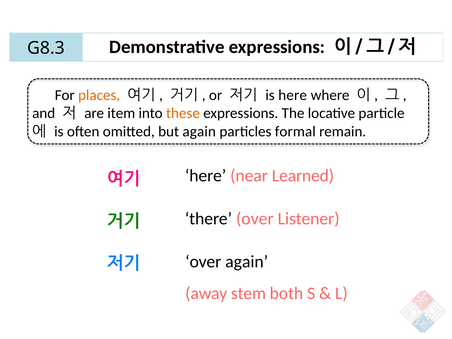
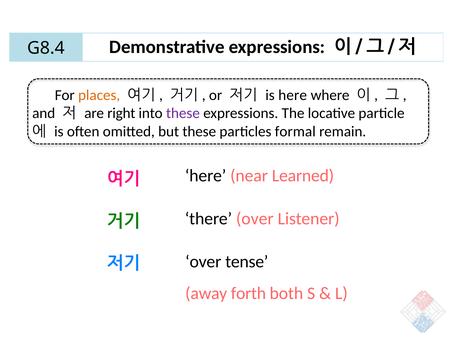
G8.3: G8.3 -> G8.4 (46, 48)
item: item -> right (121, 113)
these colour: orange -> purple (183, 113)
but again: again -> these (199, 131)
over again: again -> tense (247, 262)
stem: stem -> forth (248, 293)
